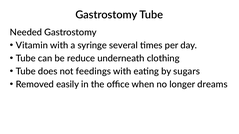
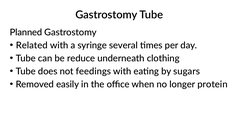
Needed: Needed -> Planned (26, 33)
Vitamin: Vitamin -> Related (32, 46)
dreams: dreams -> protein (212, 85)
